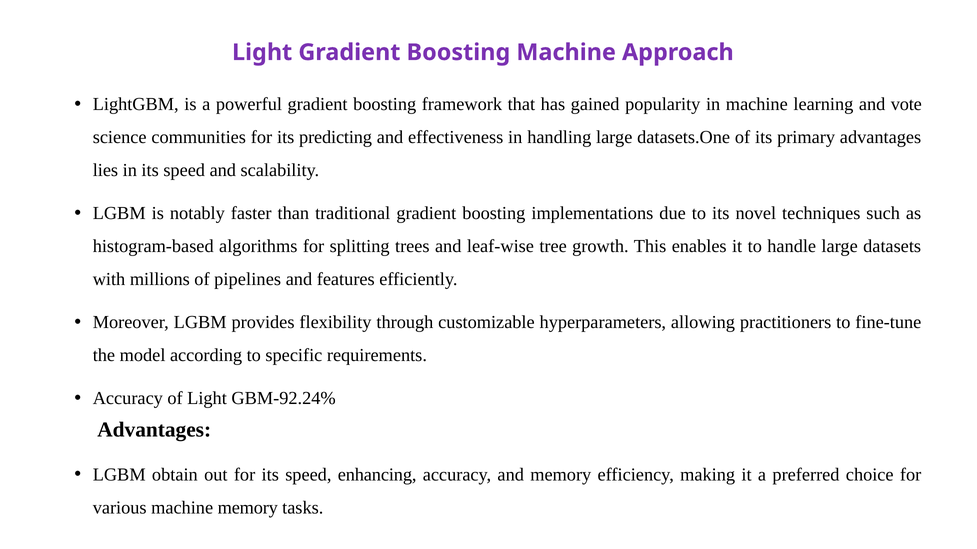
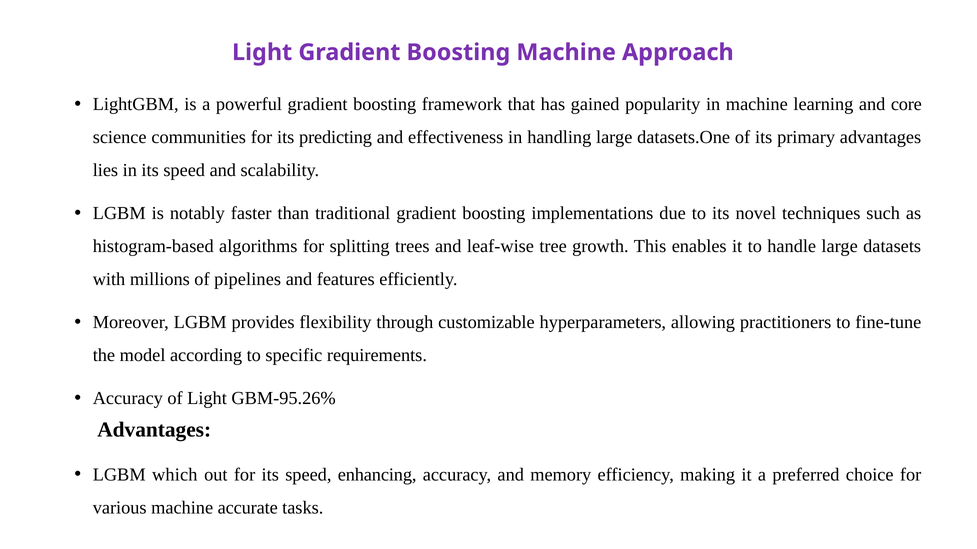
vote: vote -> core (906, 104)
GBM-92.24%: GBM-92.24% -> GBM-95.26% (284, 399)
obtain: obtain -> which (175, 475)
machine memory: memory -> accurate (248, 508)
